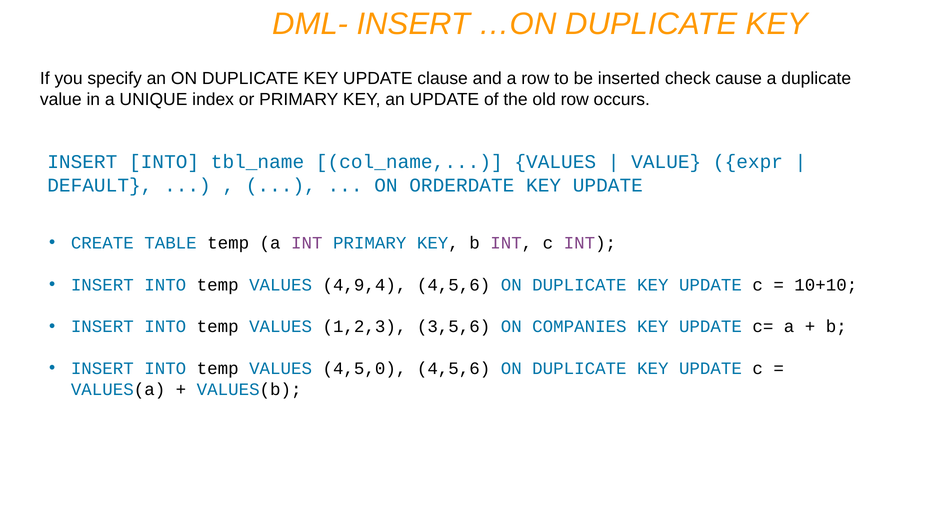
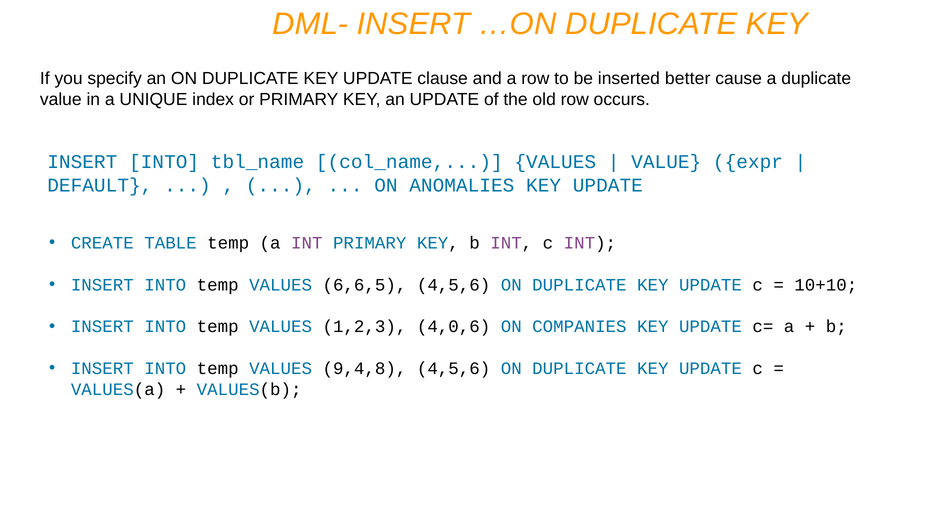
check: check -> better (688, 79)
ORDERDATE: ORDERDATE -> ANOMALIES (462, 185)
4,9,4: 4,9,4 -> 6,6,5 (364, 285)
3,5,6: 3,5,6 -> 4,0,6 (454, 327)
4,5,0: 4,5,0 -> 9,4,8 (364, 369)
